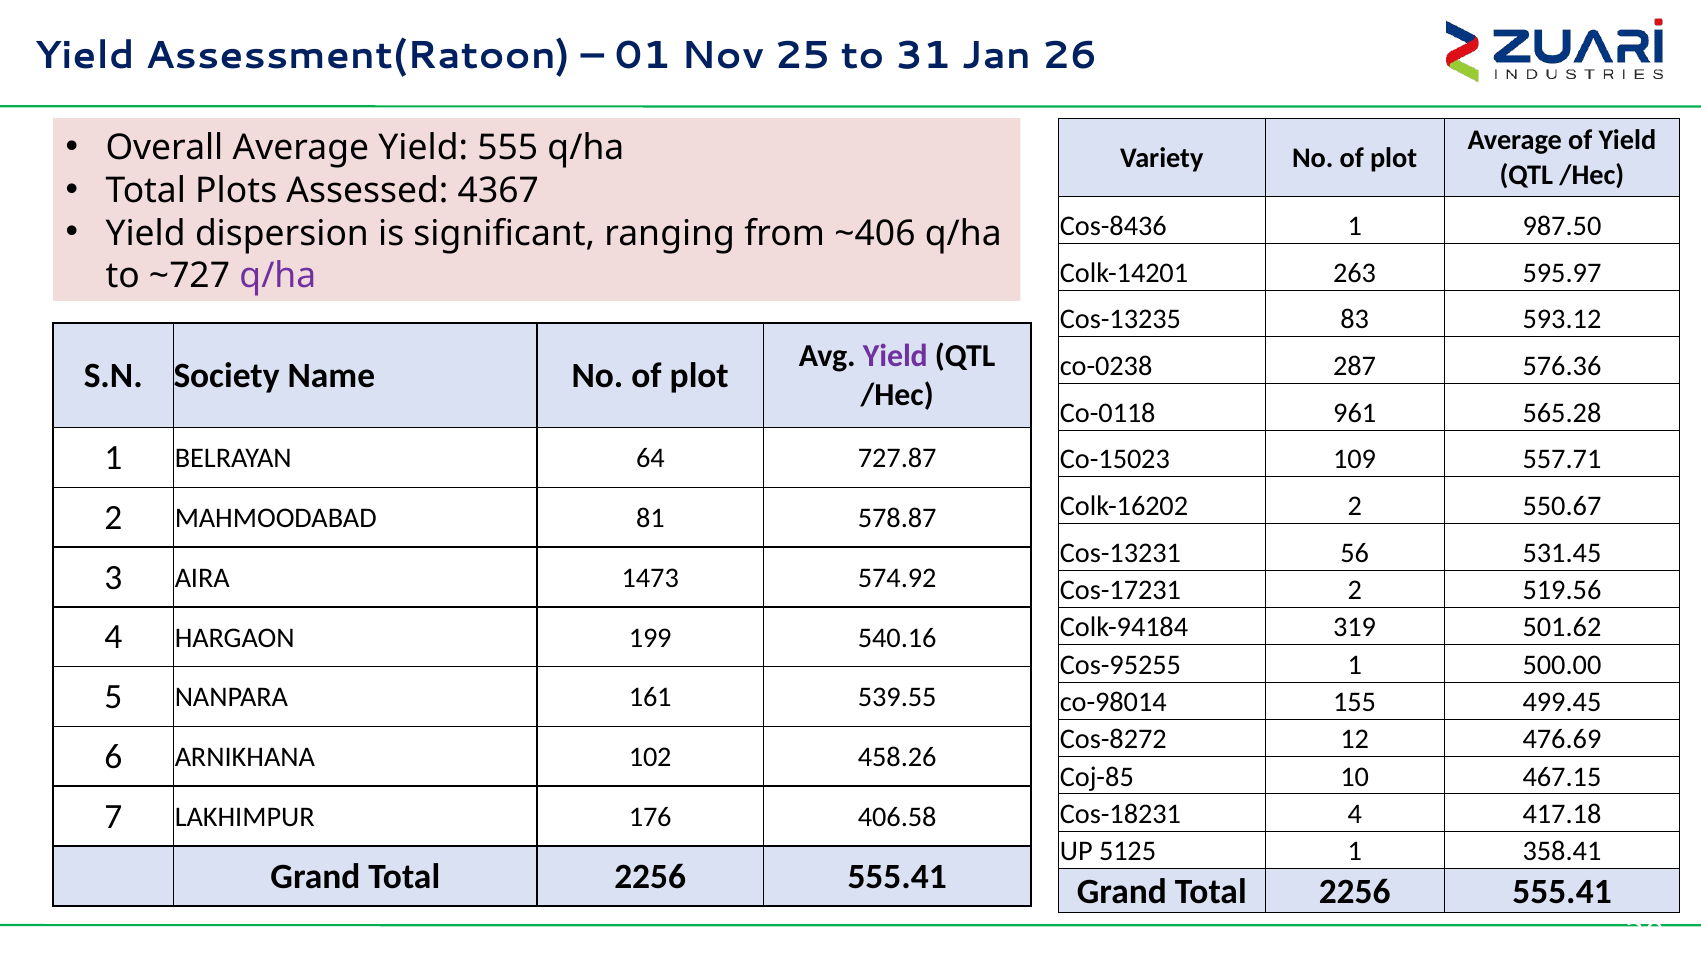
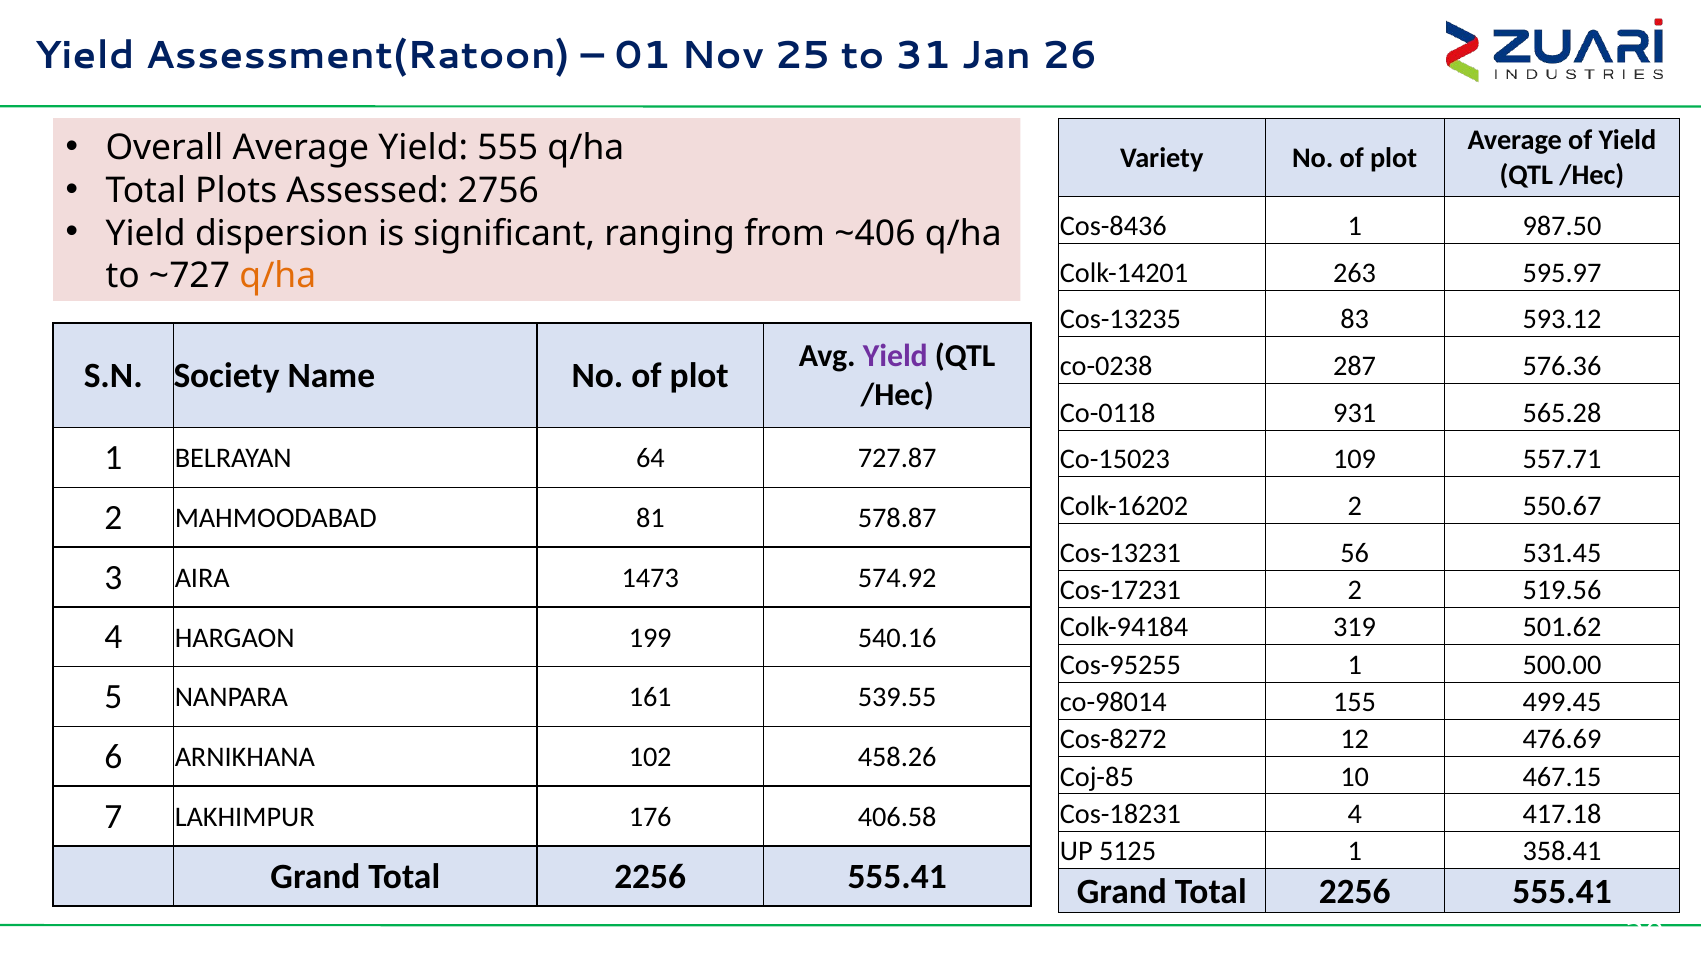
4367: 4367 -> 2756 (498, 191)
q/ha colour: purple -> orange (278, 276)
961: 961 -> 931 (1355, 413)
